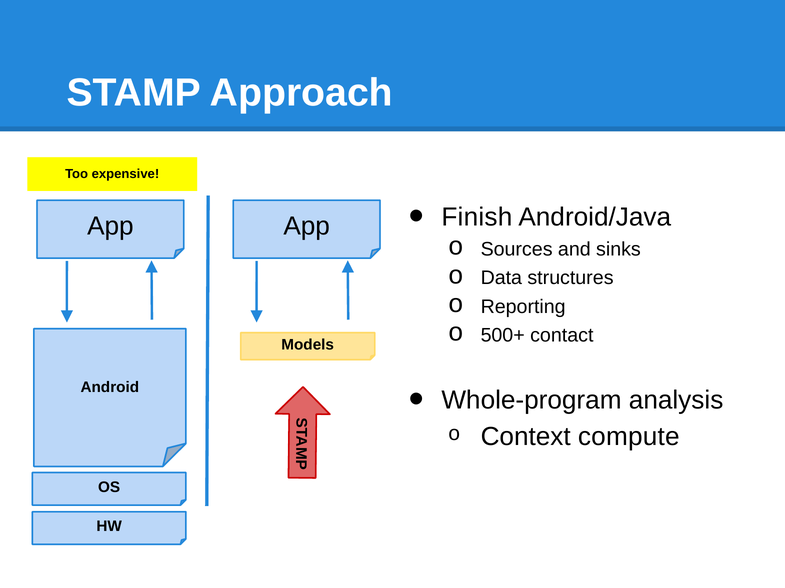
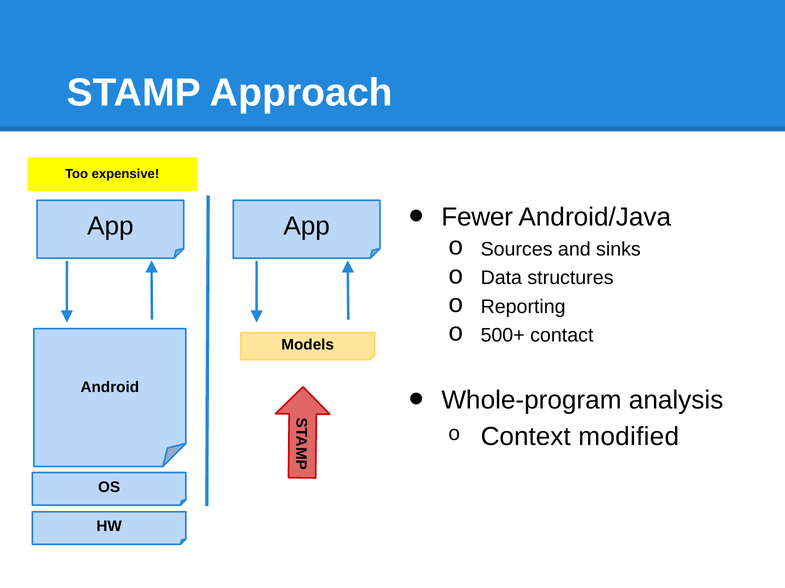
Finish: Finish -> Fewer (477, 217)
compute: compute -> modified (629, 437)
